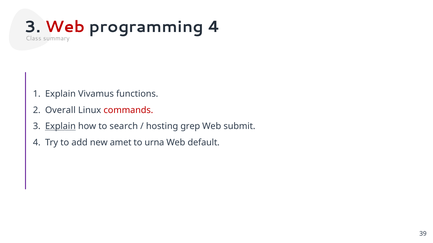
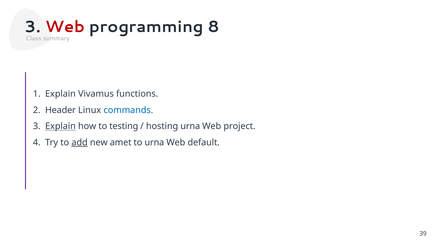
programming 4: 4 -> 8 (214, 27)
Overall: Overall -> Header (60, 110)
commands colour: red -> blue (128, 110)
search: search -> testing (124, 127)
hosting grep: grep -> urna (190, 127)
submit: submit -> project (239, 127)
add underline: none -> present (80, 143)
